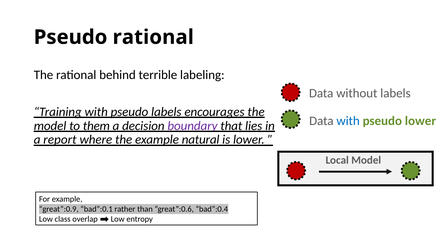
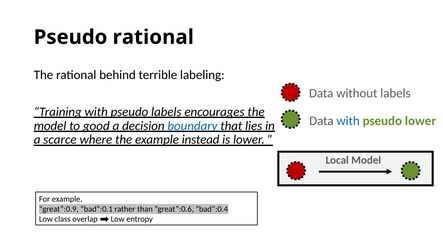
them: them -> good (96, 126)
boundary colour: purple -> blue (192, 126)
report: report -> scarce (60, 140)
natural: natural -> instead (201, 140)
